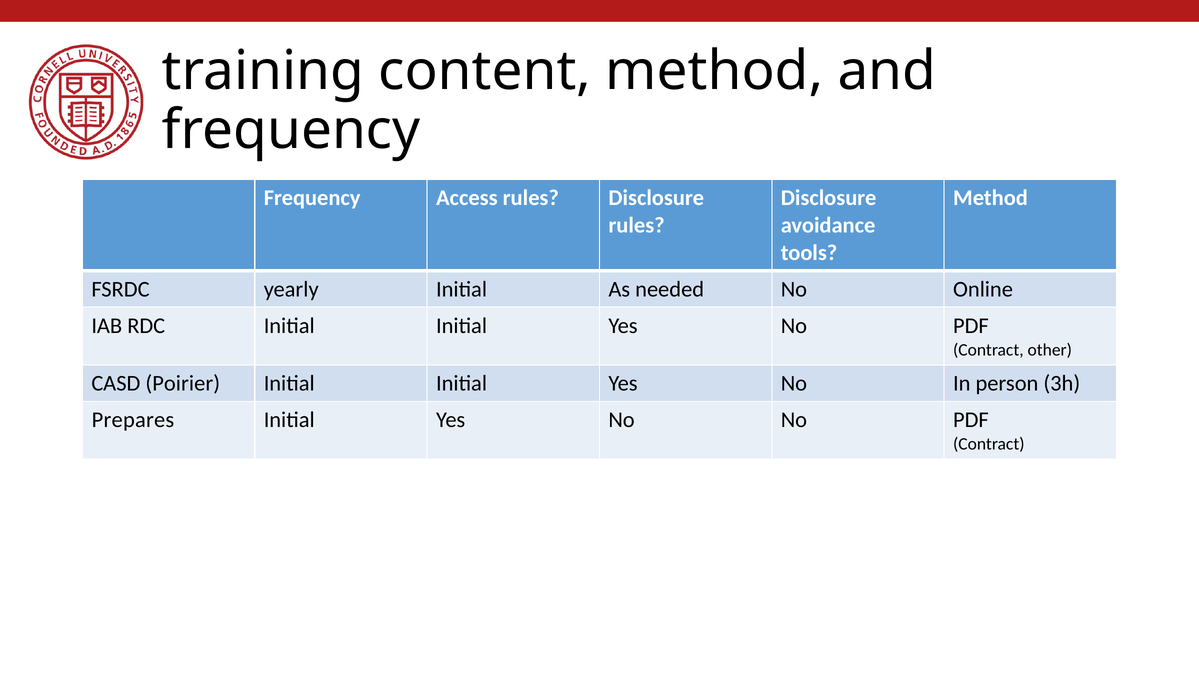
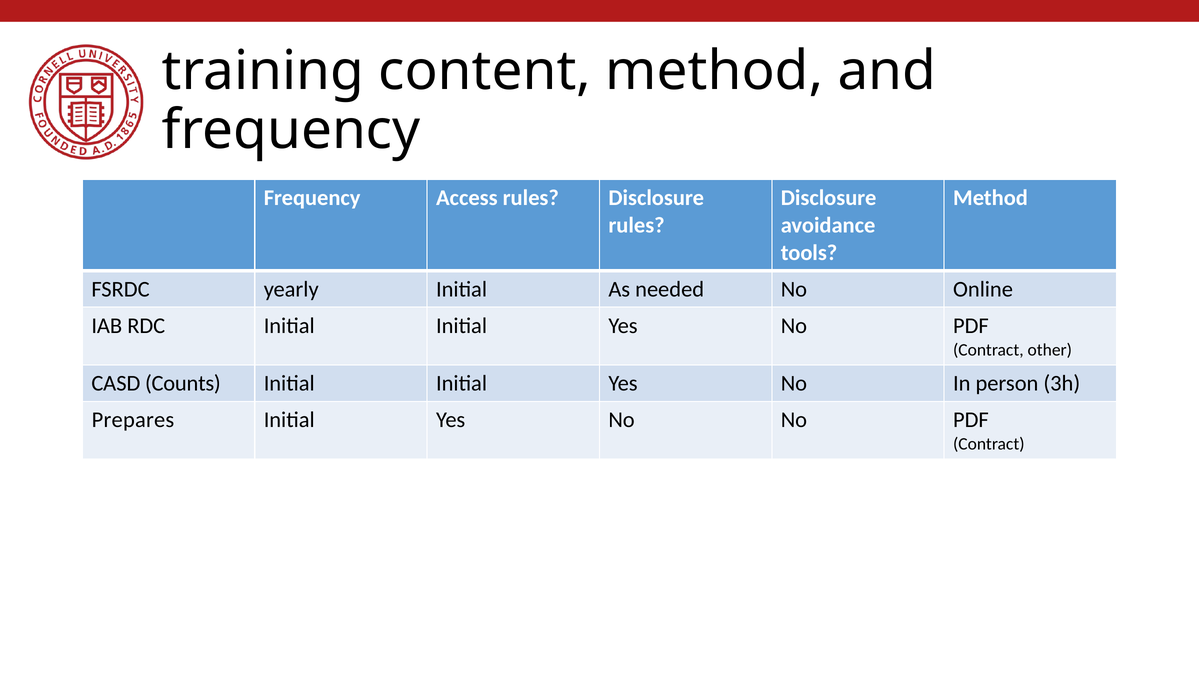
Poirier: Poirier -> Counts (183, 384)
